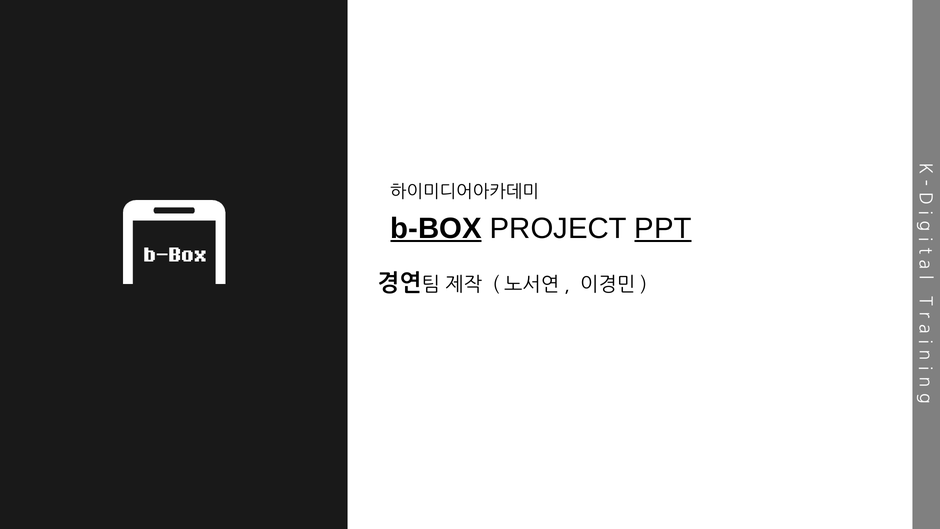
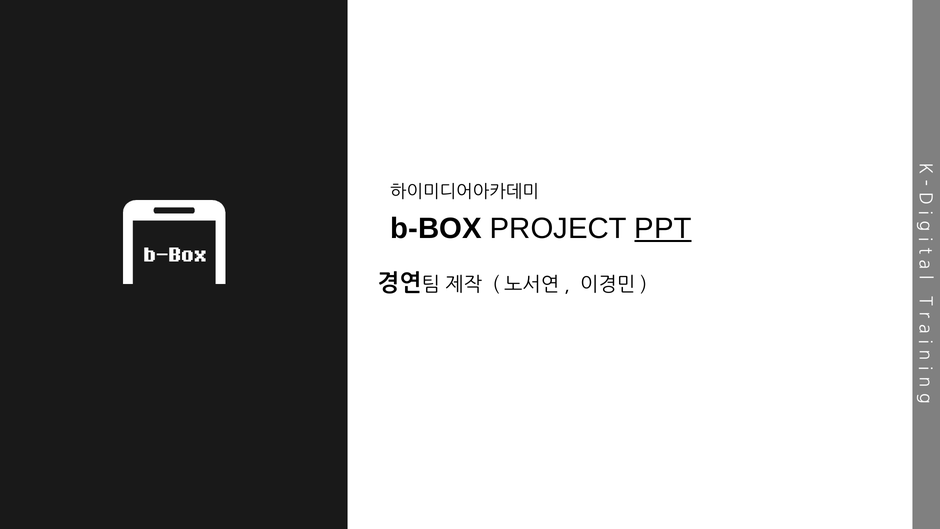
b-BOX underline: present -> none (436, 228)
